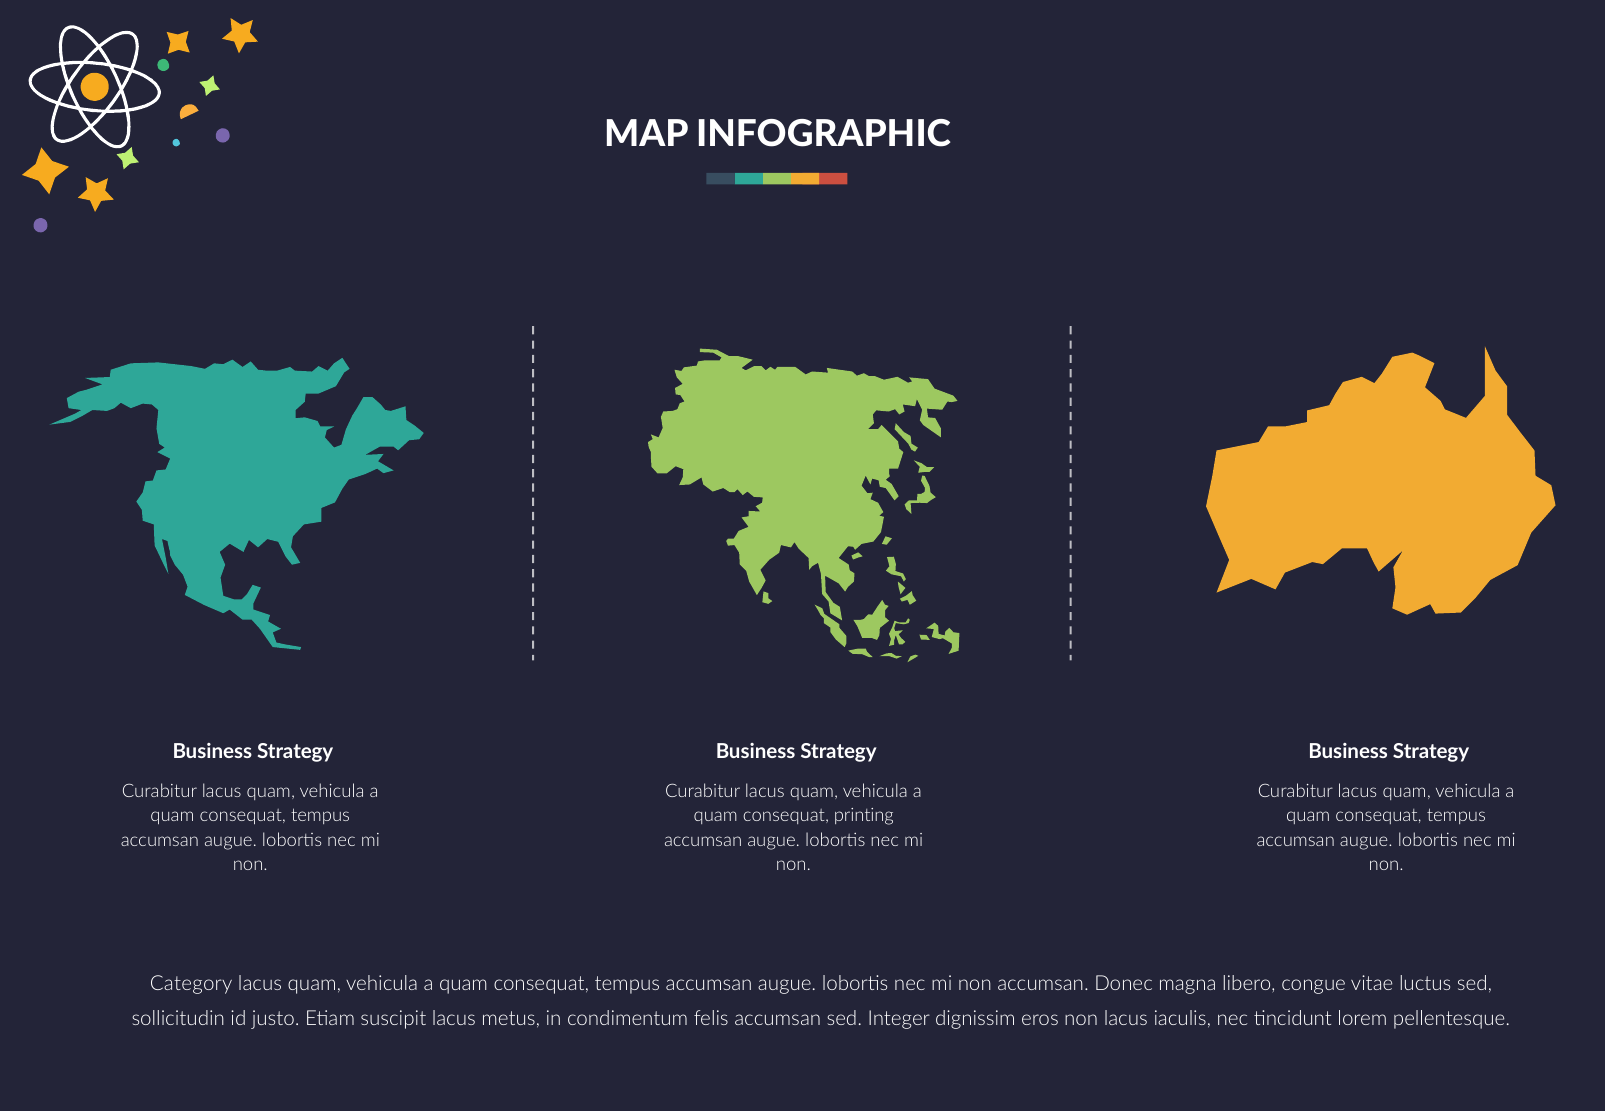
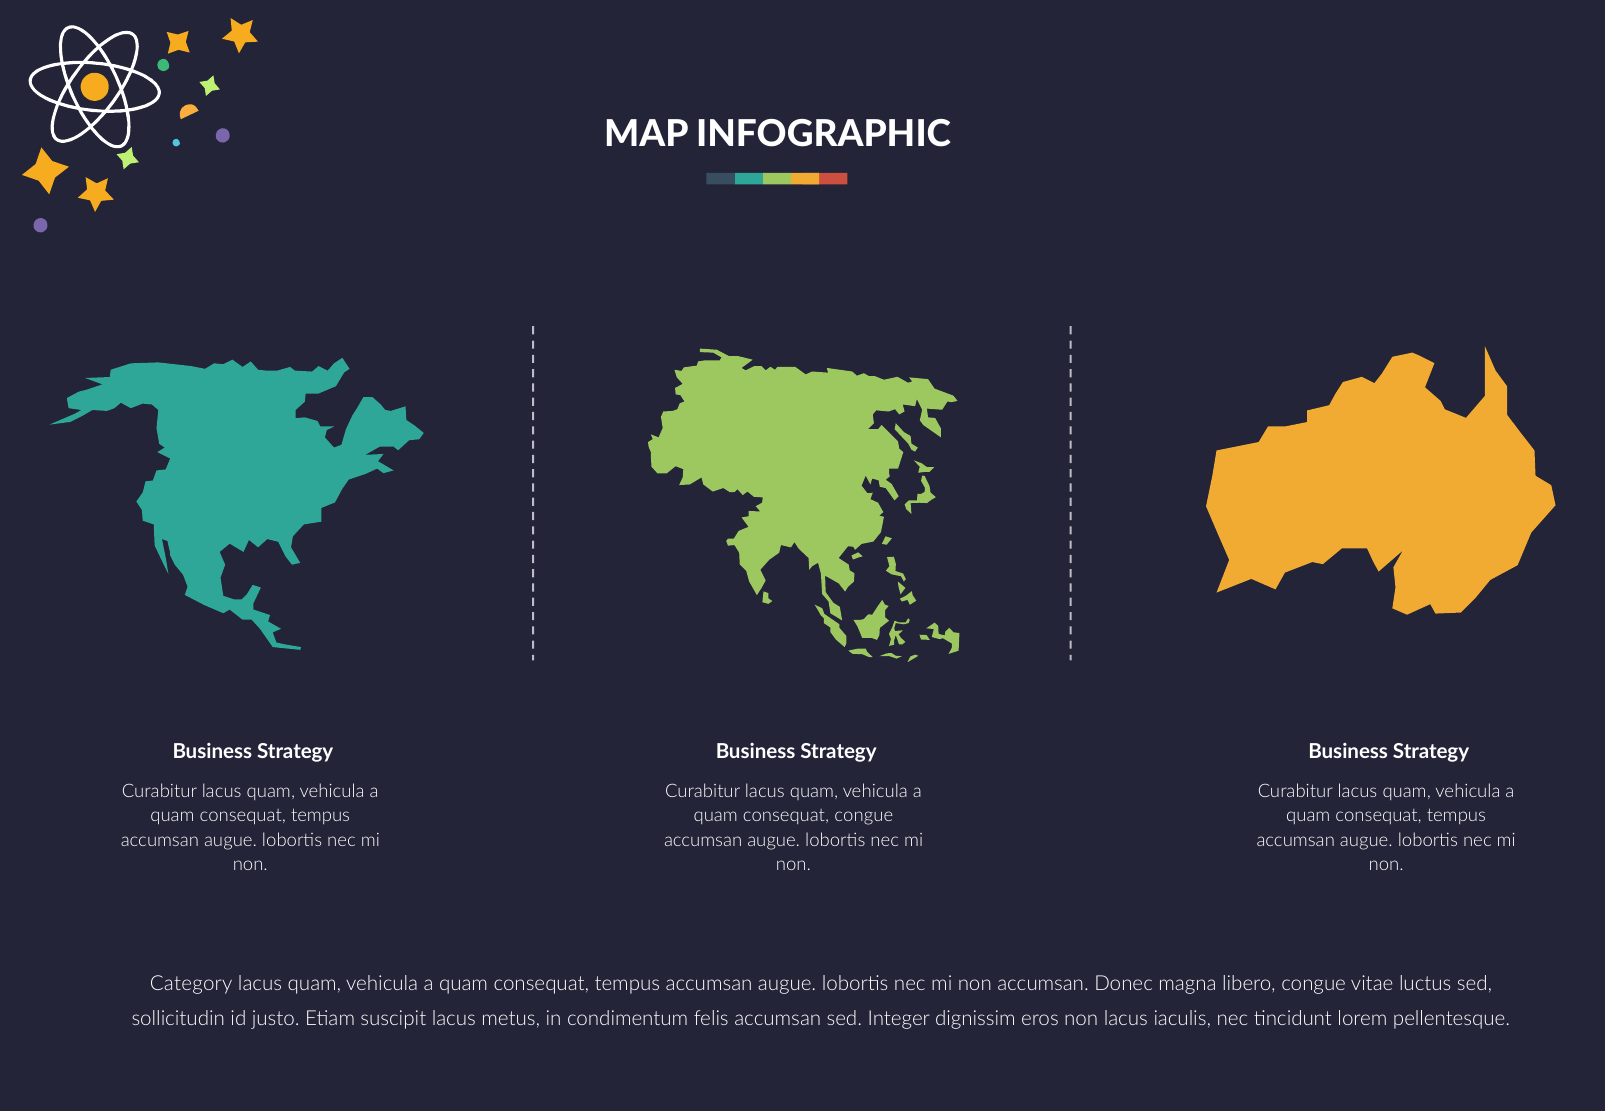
consequat printing: printing -> congue (864, 816)
